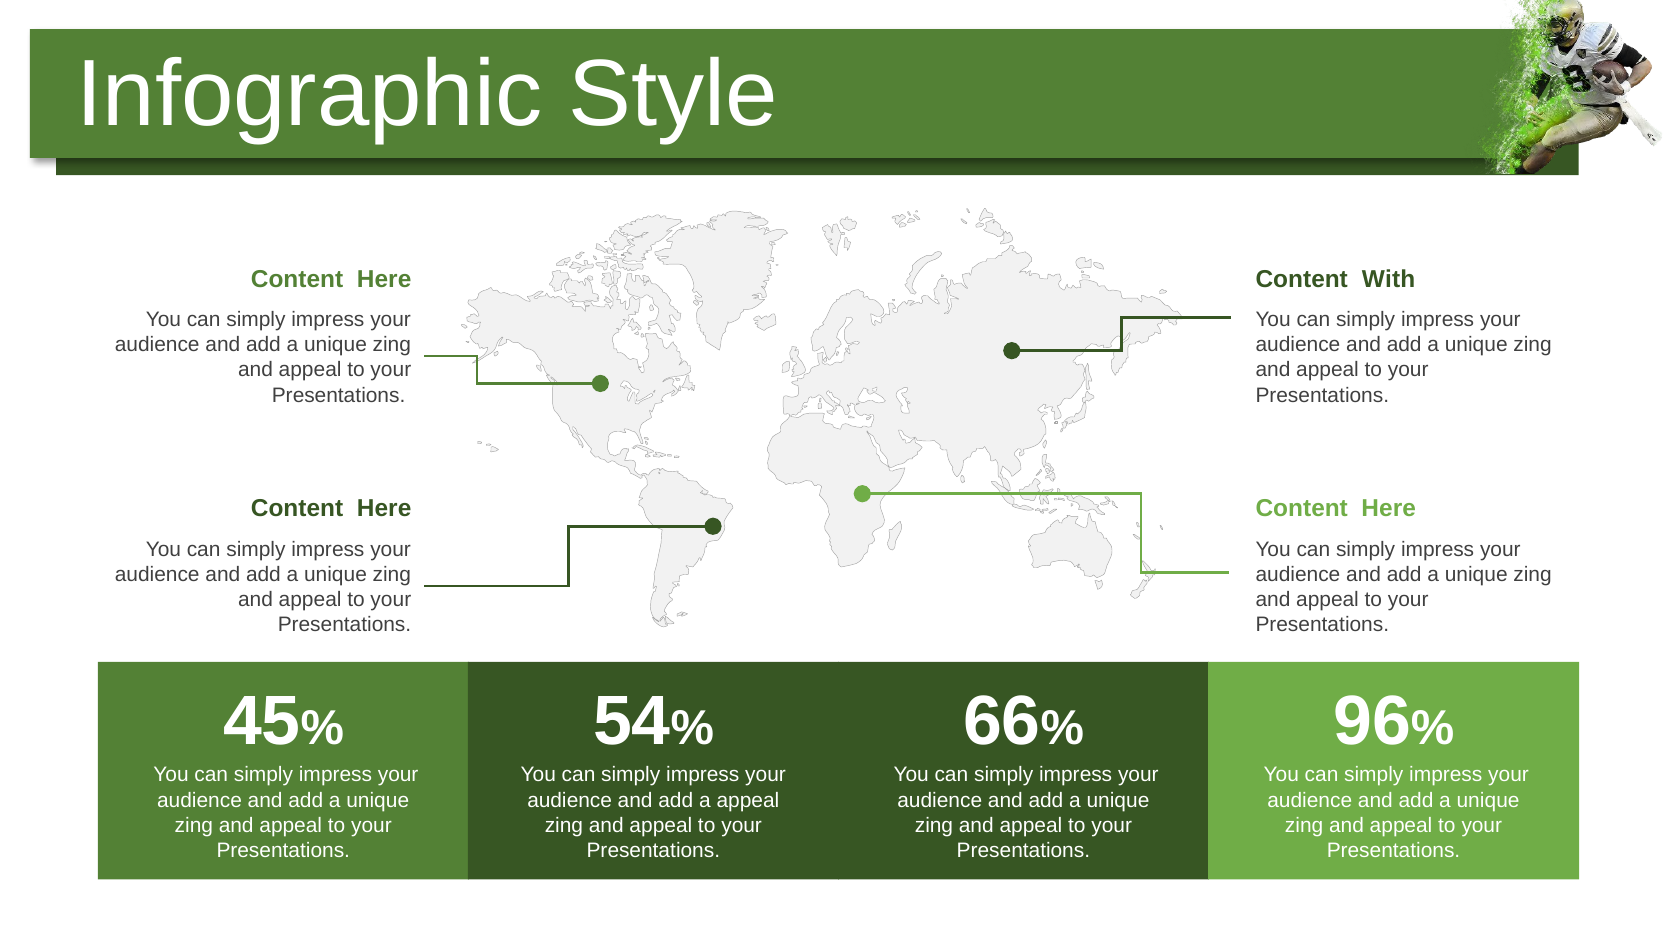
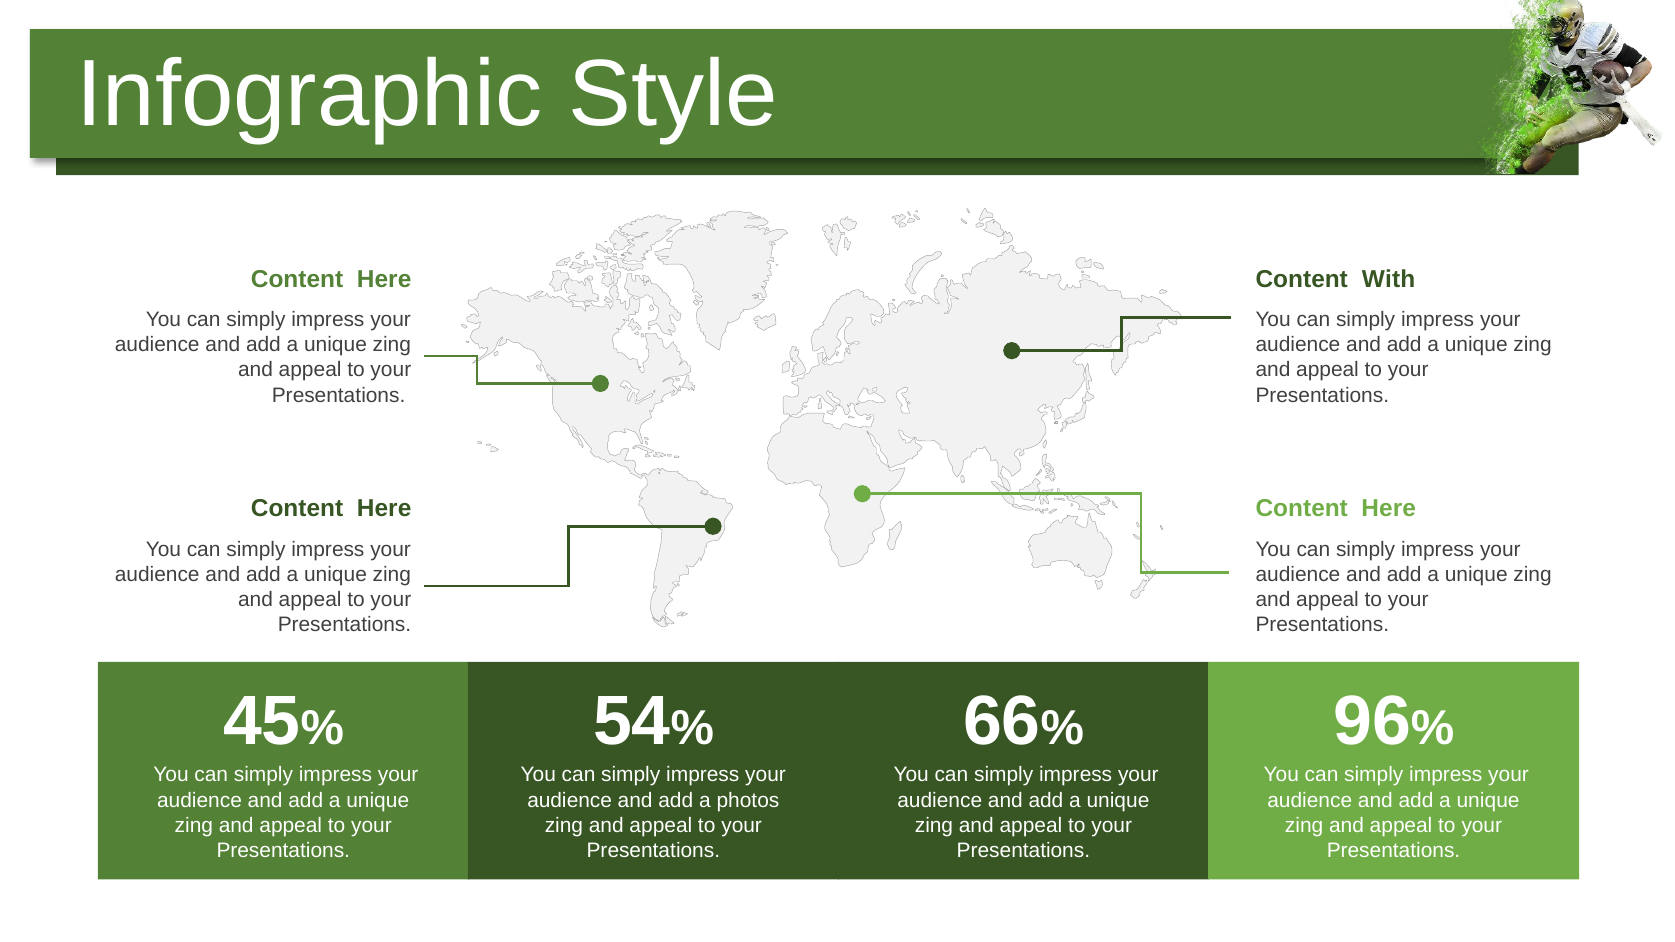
a appeal: appeal -> photos (748, 800)
